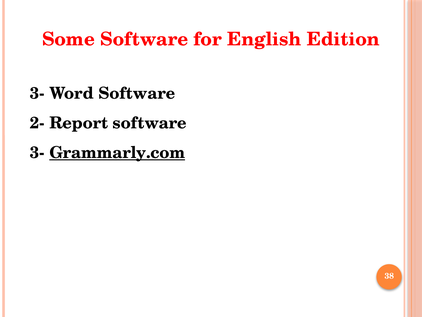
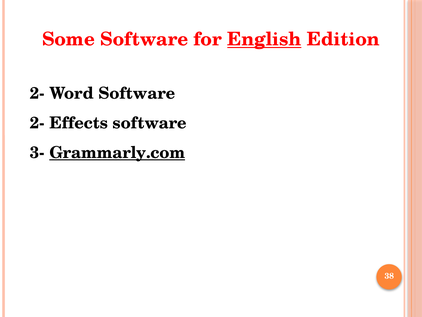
English underline: none -> present (264, 39)
3-: 3- -> 2- (37, 93)
Report: Report -> Effects (79, 123)
